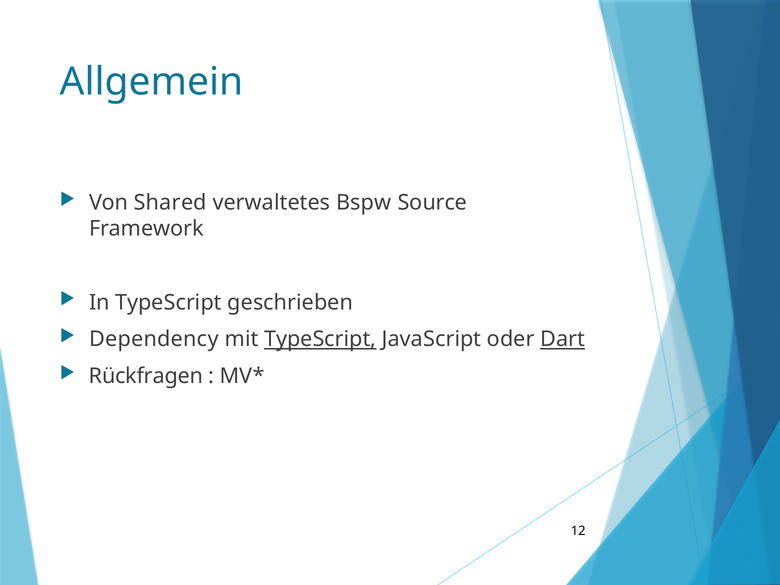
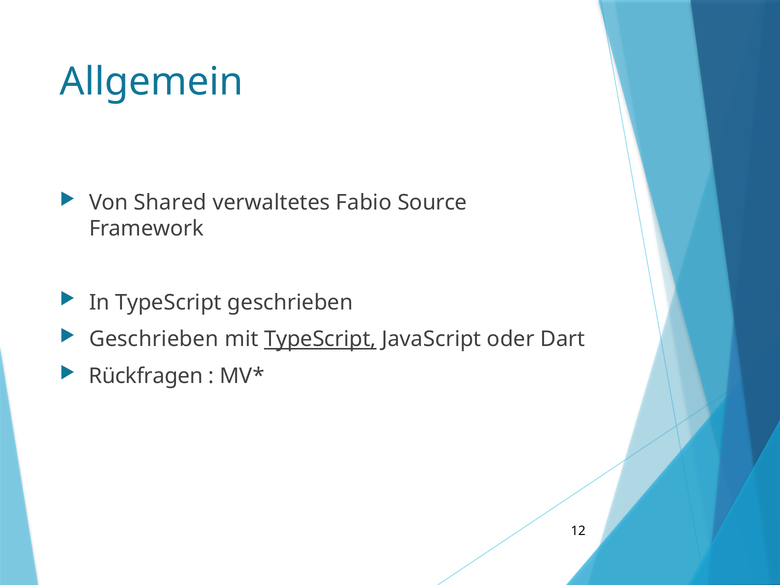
Bspw: Bspw -> Fabio (364, 203)
Dependency: Dependency -> Geschrieben (154, 339)
Dart underline: present -> none (563, 339)
